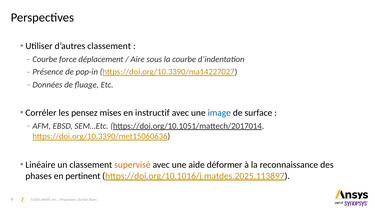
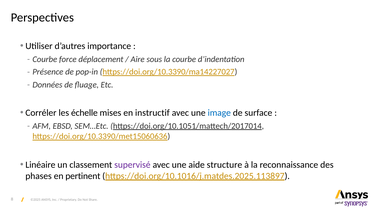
d’autres classement: classement -> importance (109, 46)
pensez: pensez -> échelle (84, 113)
supervisé colour: orange -> purple (132, 165)
déformer: déformer -> structure (224, 165)
